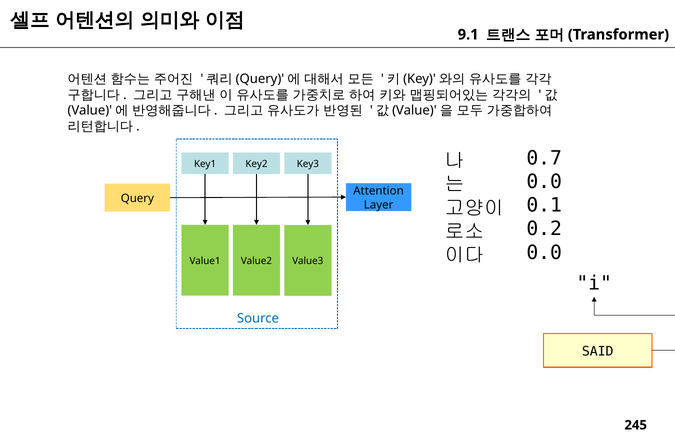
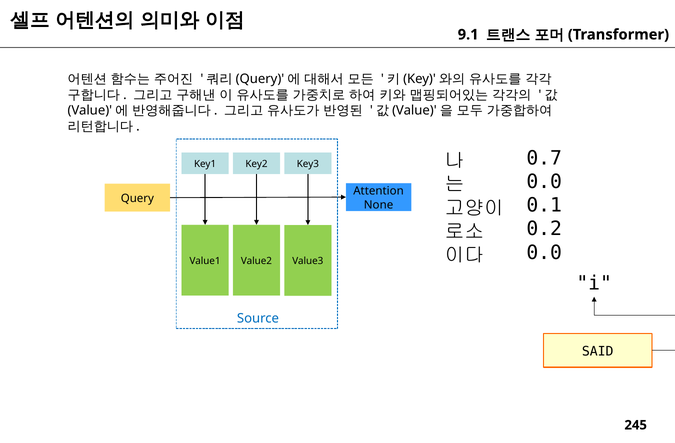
Layer: Layer -> None (379, 205)
